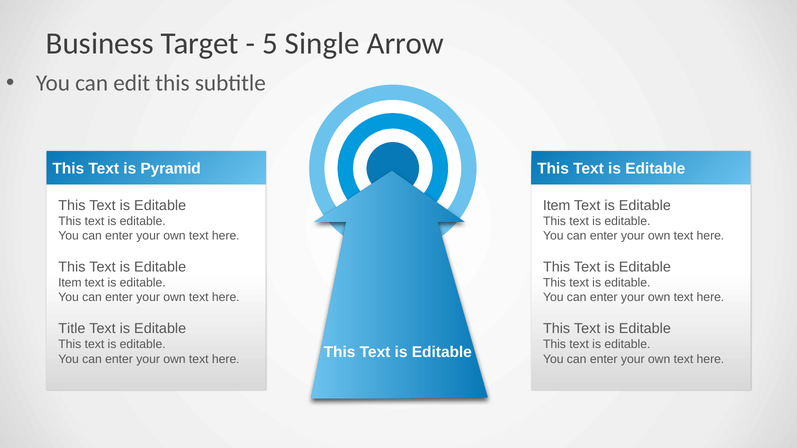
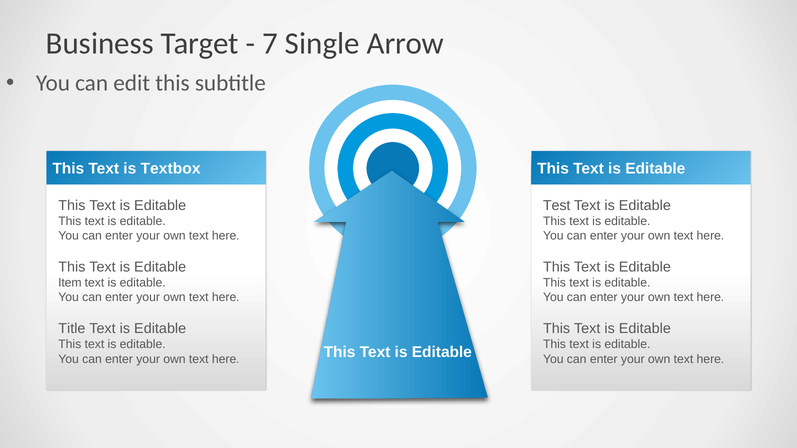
5: 5 -> 7 (270, 44)
Pyramid: Pyramid -> Textbox (171, 169)
Item: Item -> Test (557, 205)
